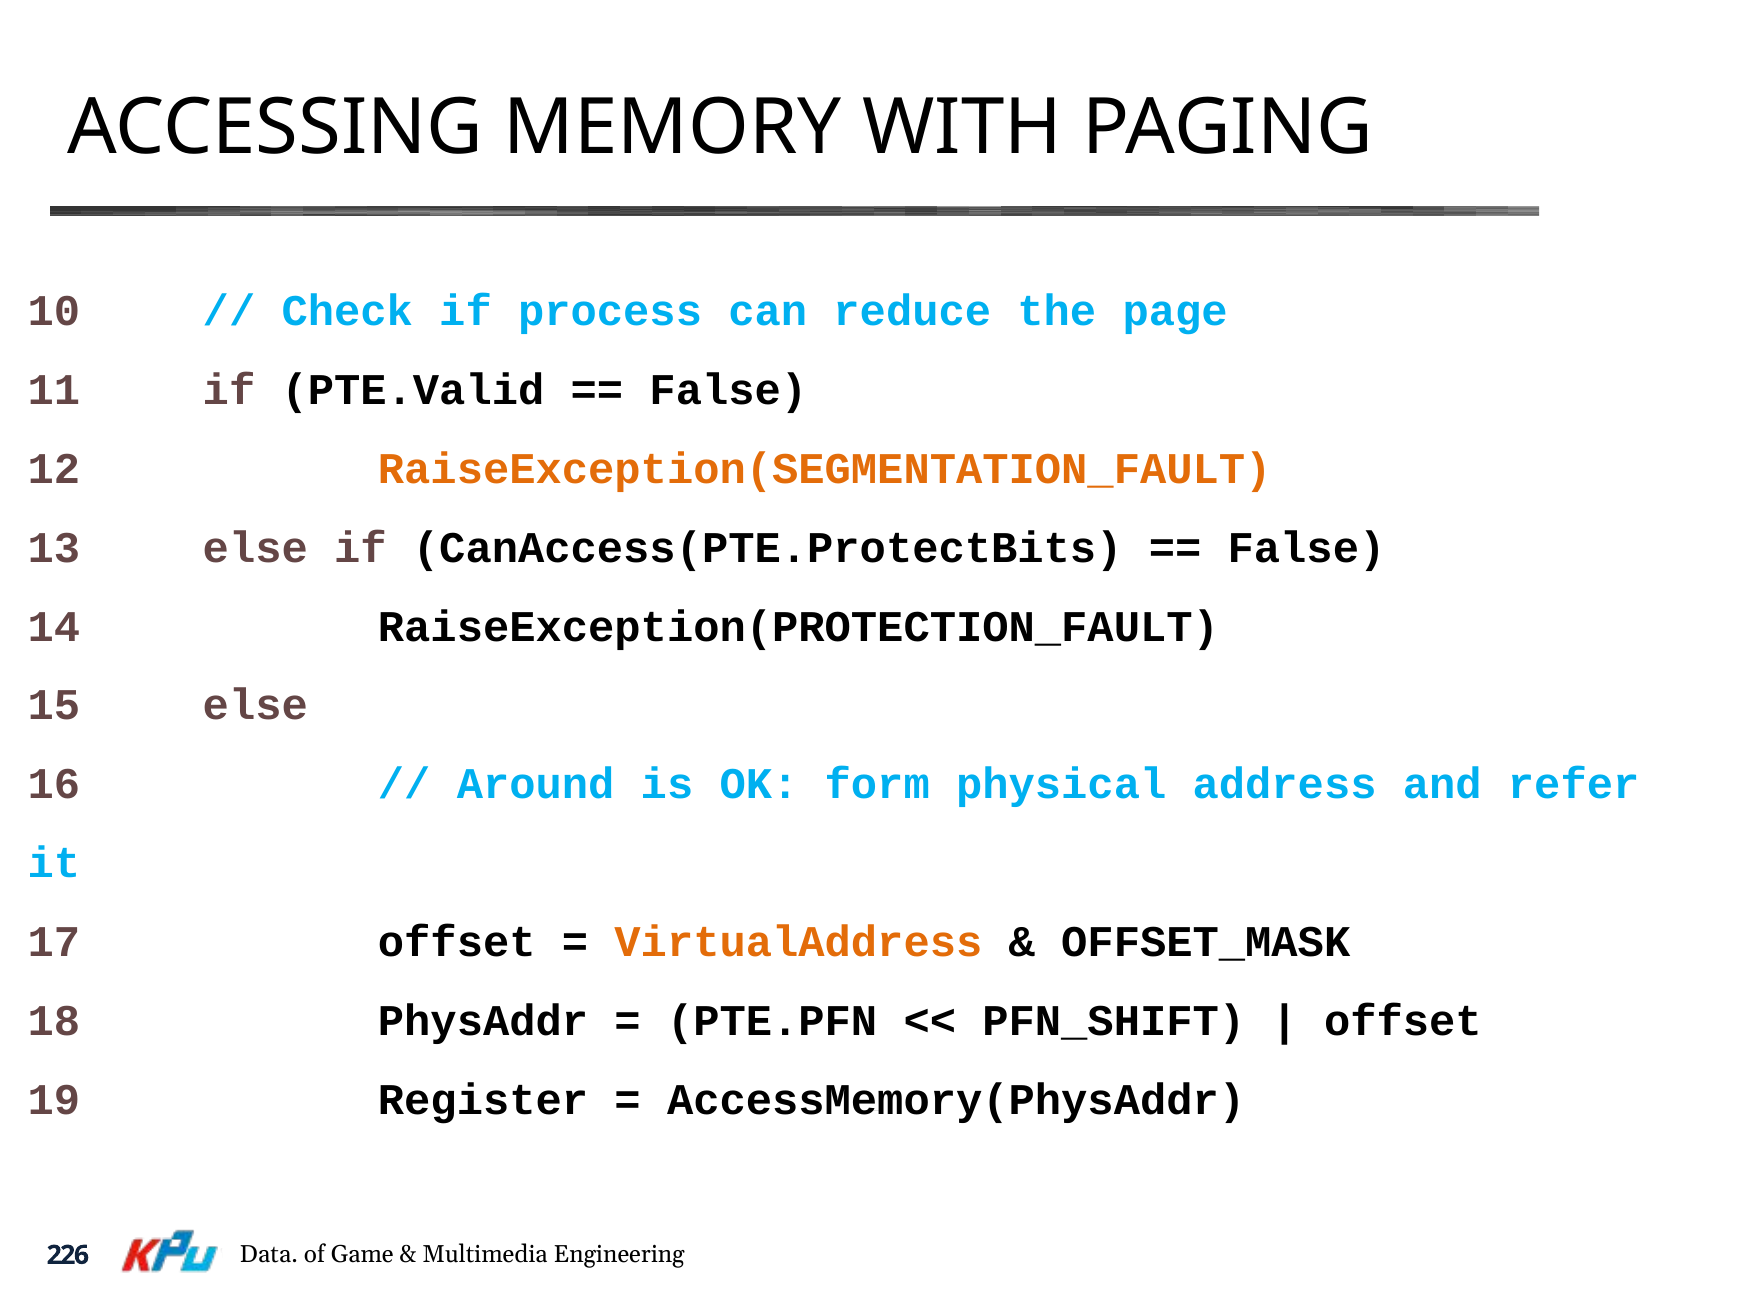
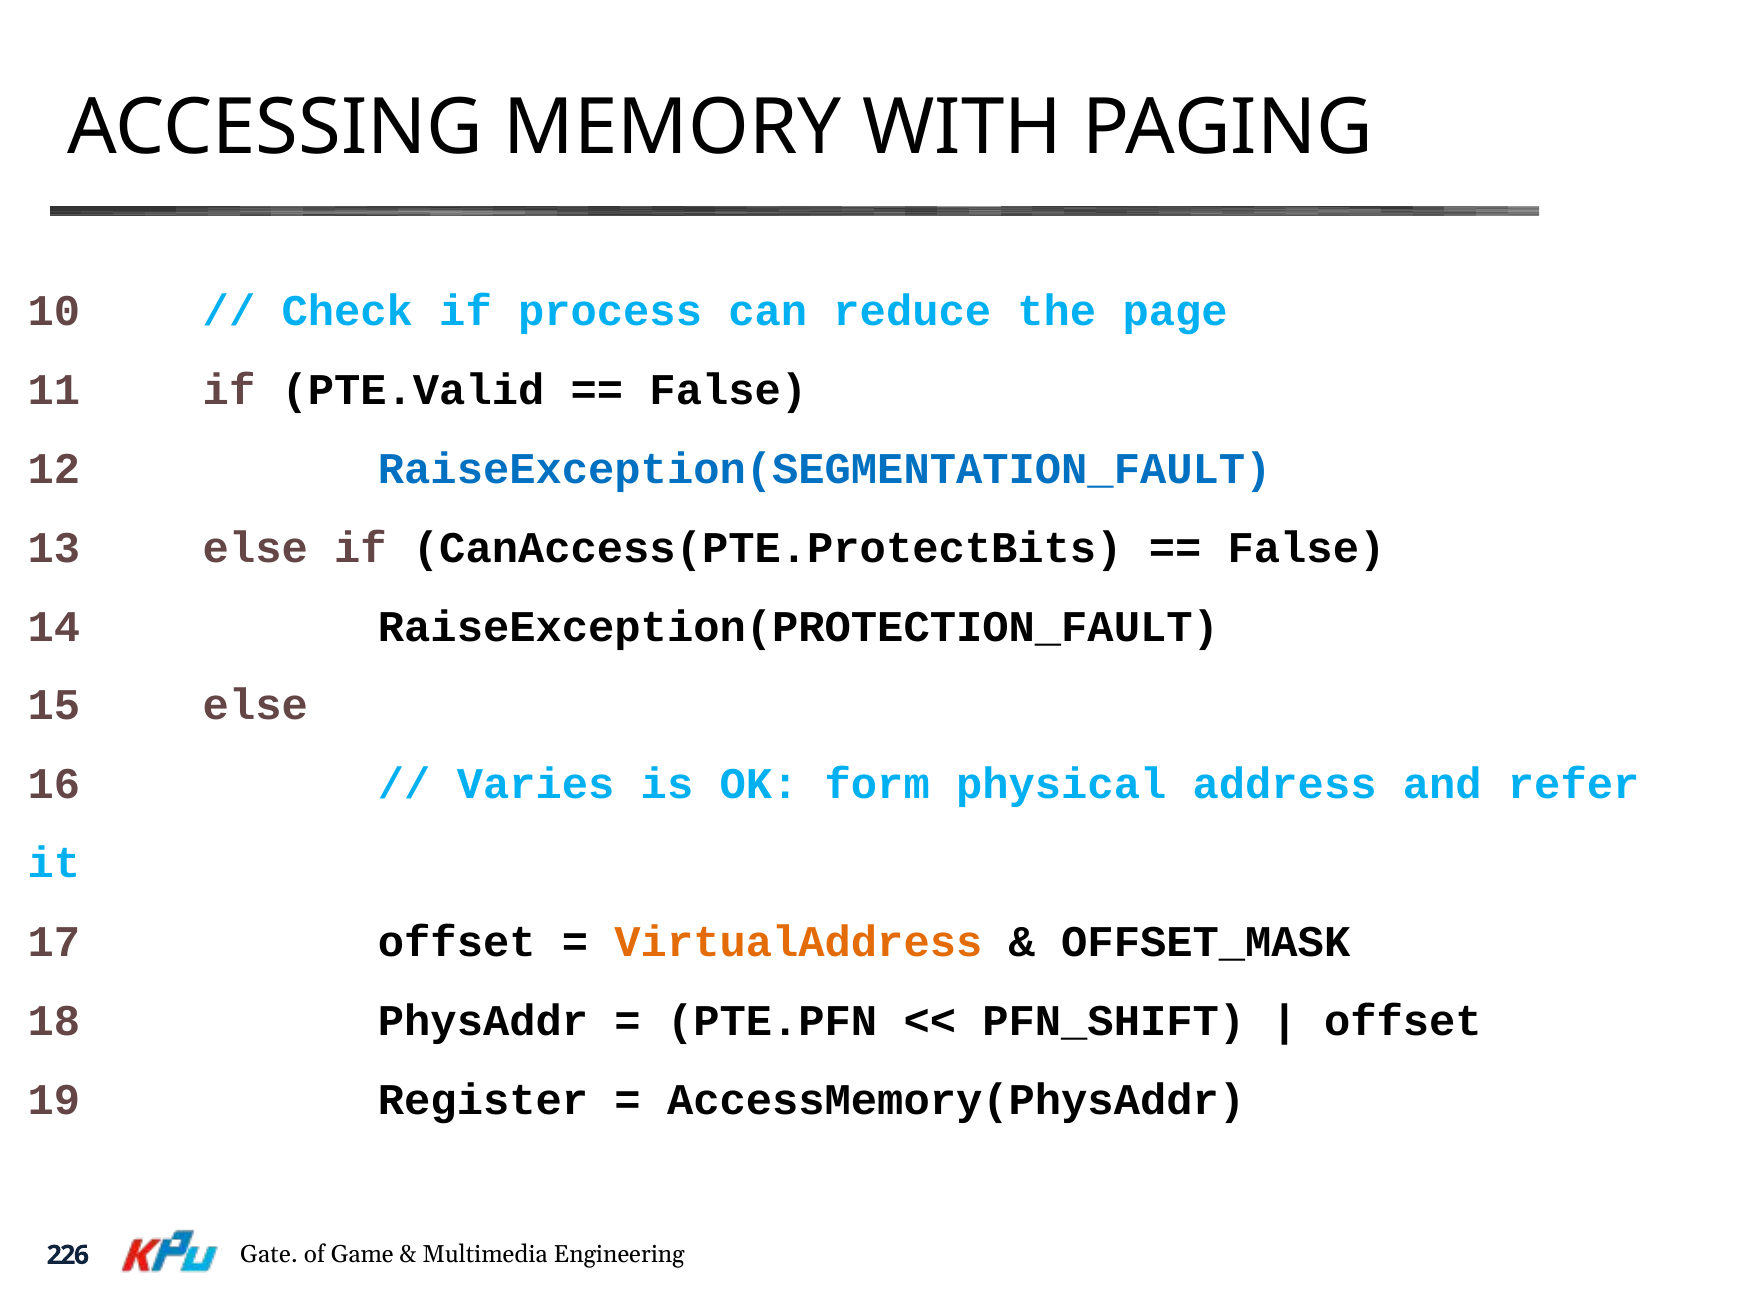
RaiseException(SEGMENTATION_FAULT colour: orange -> blue (825, 469)
Around: Around -> Varies (536, 784)
Data: Data -> Gate (269, 1254)
